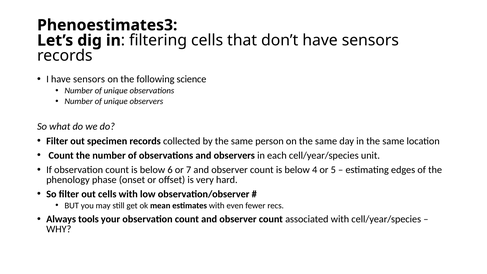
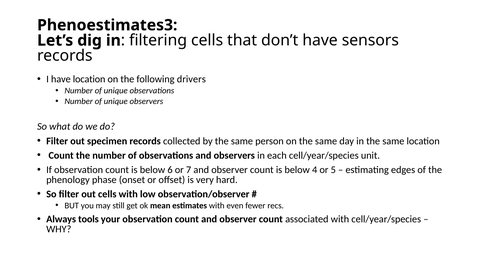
I have sensors: sensors -> location (89, 79)
science: science -> drivers (191, 79)
